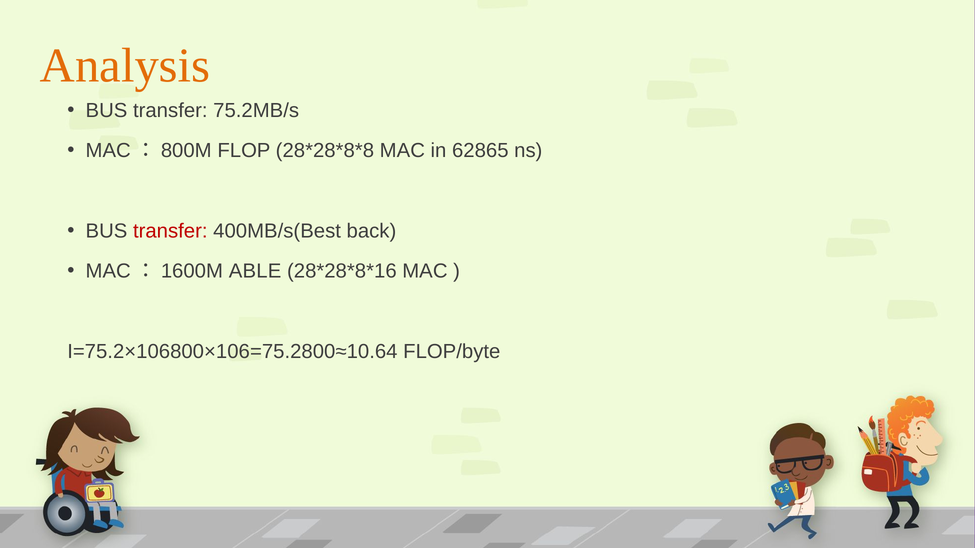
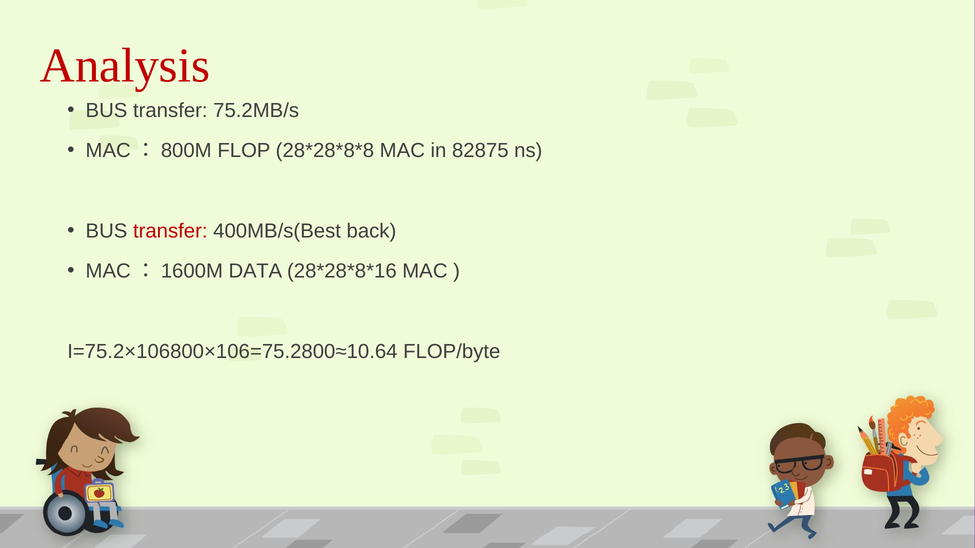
Analysis colour: orange -> red (125, 66)
62865: 62865 -> 82875 (480, 151)
ABLE: ABLE -> DATA (255, 271)
